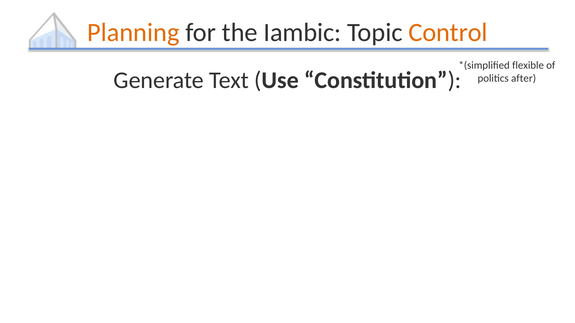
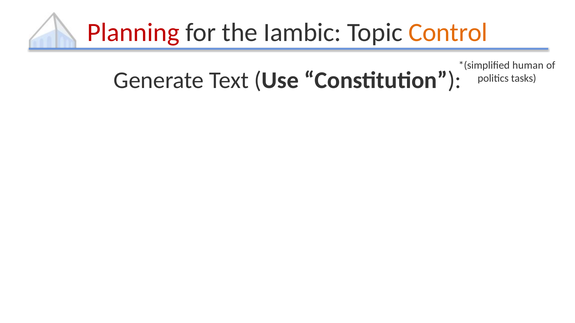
Planning colour: orange -> red (133, 33)
flexible: flexible -> human (528, 65)
after: after -> tasks (524, 78)
